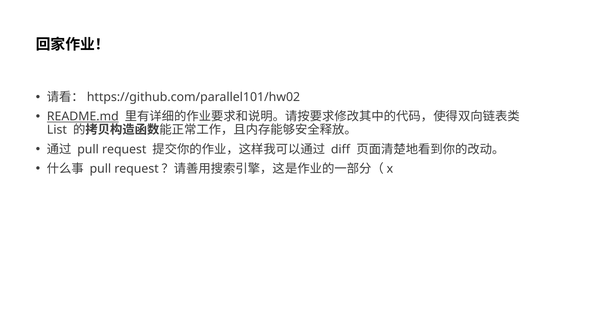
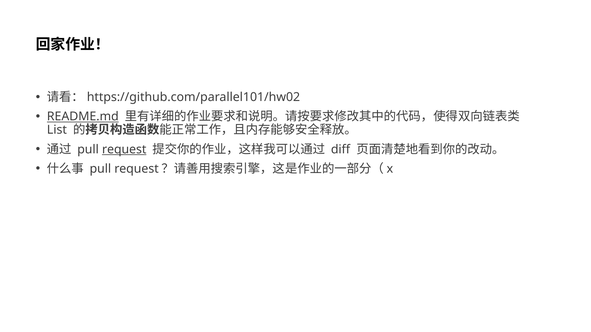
request underline: none -> present (124, 149)
